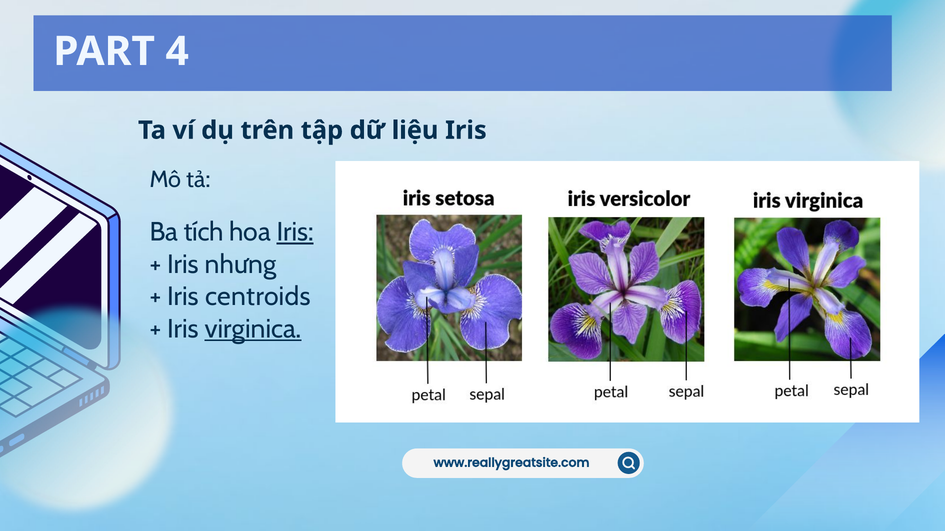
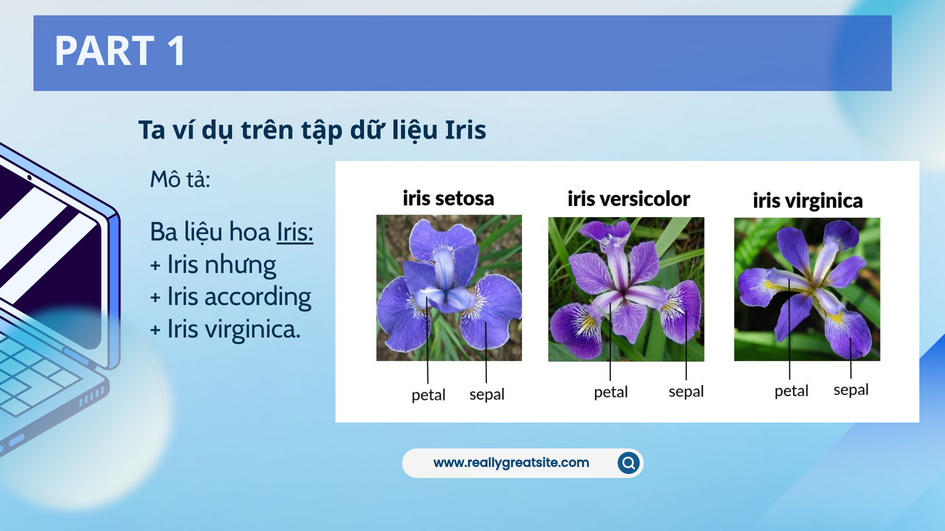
4: 4 -> 1 (177, 51)
Ba tích: tích -> liệu (204, 232)
centroids: centroids -> according (258, 297)
virginica underline: present -> none (253, 329)
